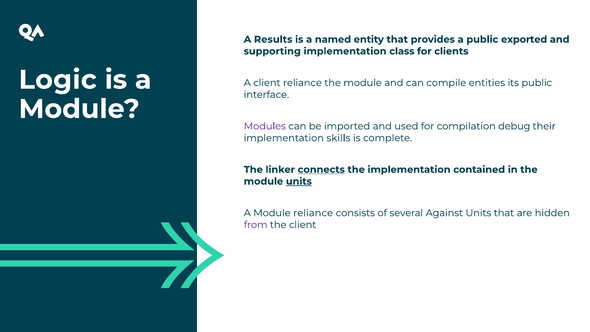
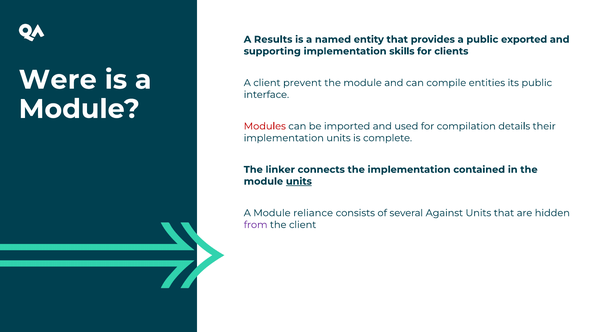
class: class -> skills (402, 51)
Logic: Logic -> Were (58, 80)
client reliance: reliance -> prevent (302, 83)
Modules colour: purple -> red (265, 126)
debug: debug -> details (514, 126)
implementation skills: skills -> units (339, 138)
connects underline: present -> none (321, 170)
